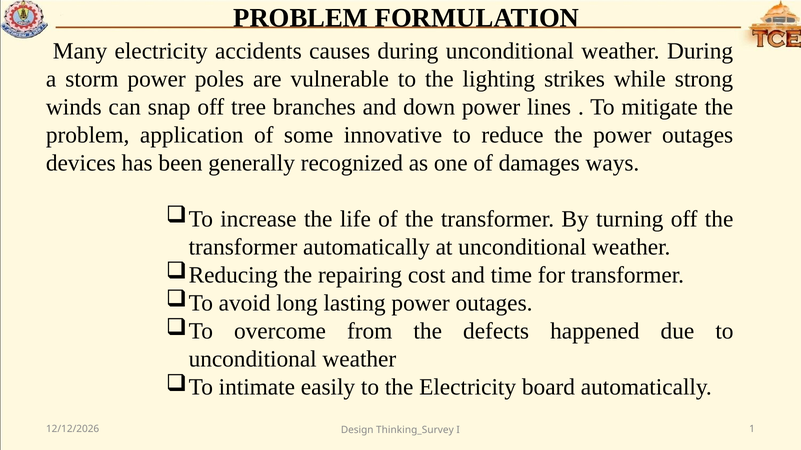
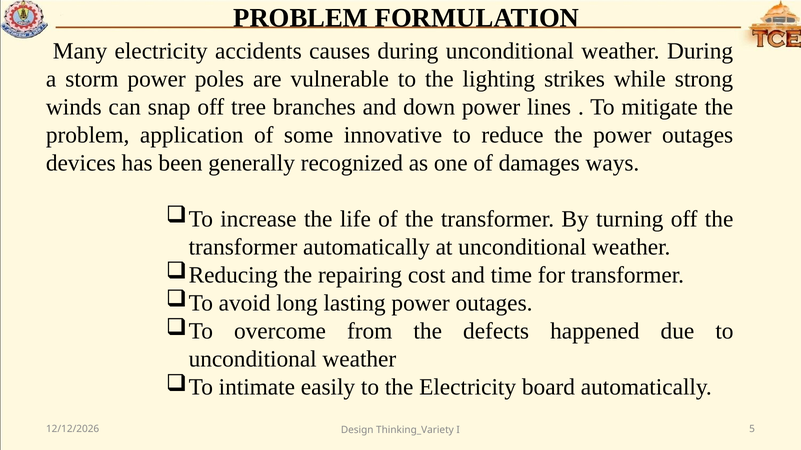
Thinking_Survey: Thinking_Survey -> Thinking_Variety (415, 430)
1: 1 -> 5 (752, 429)
